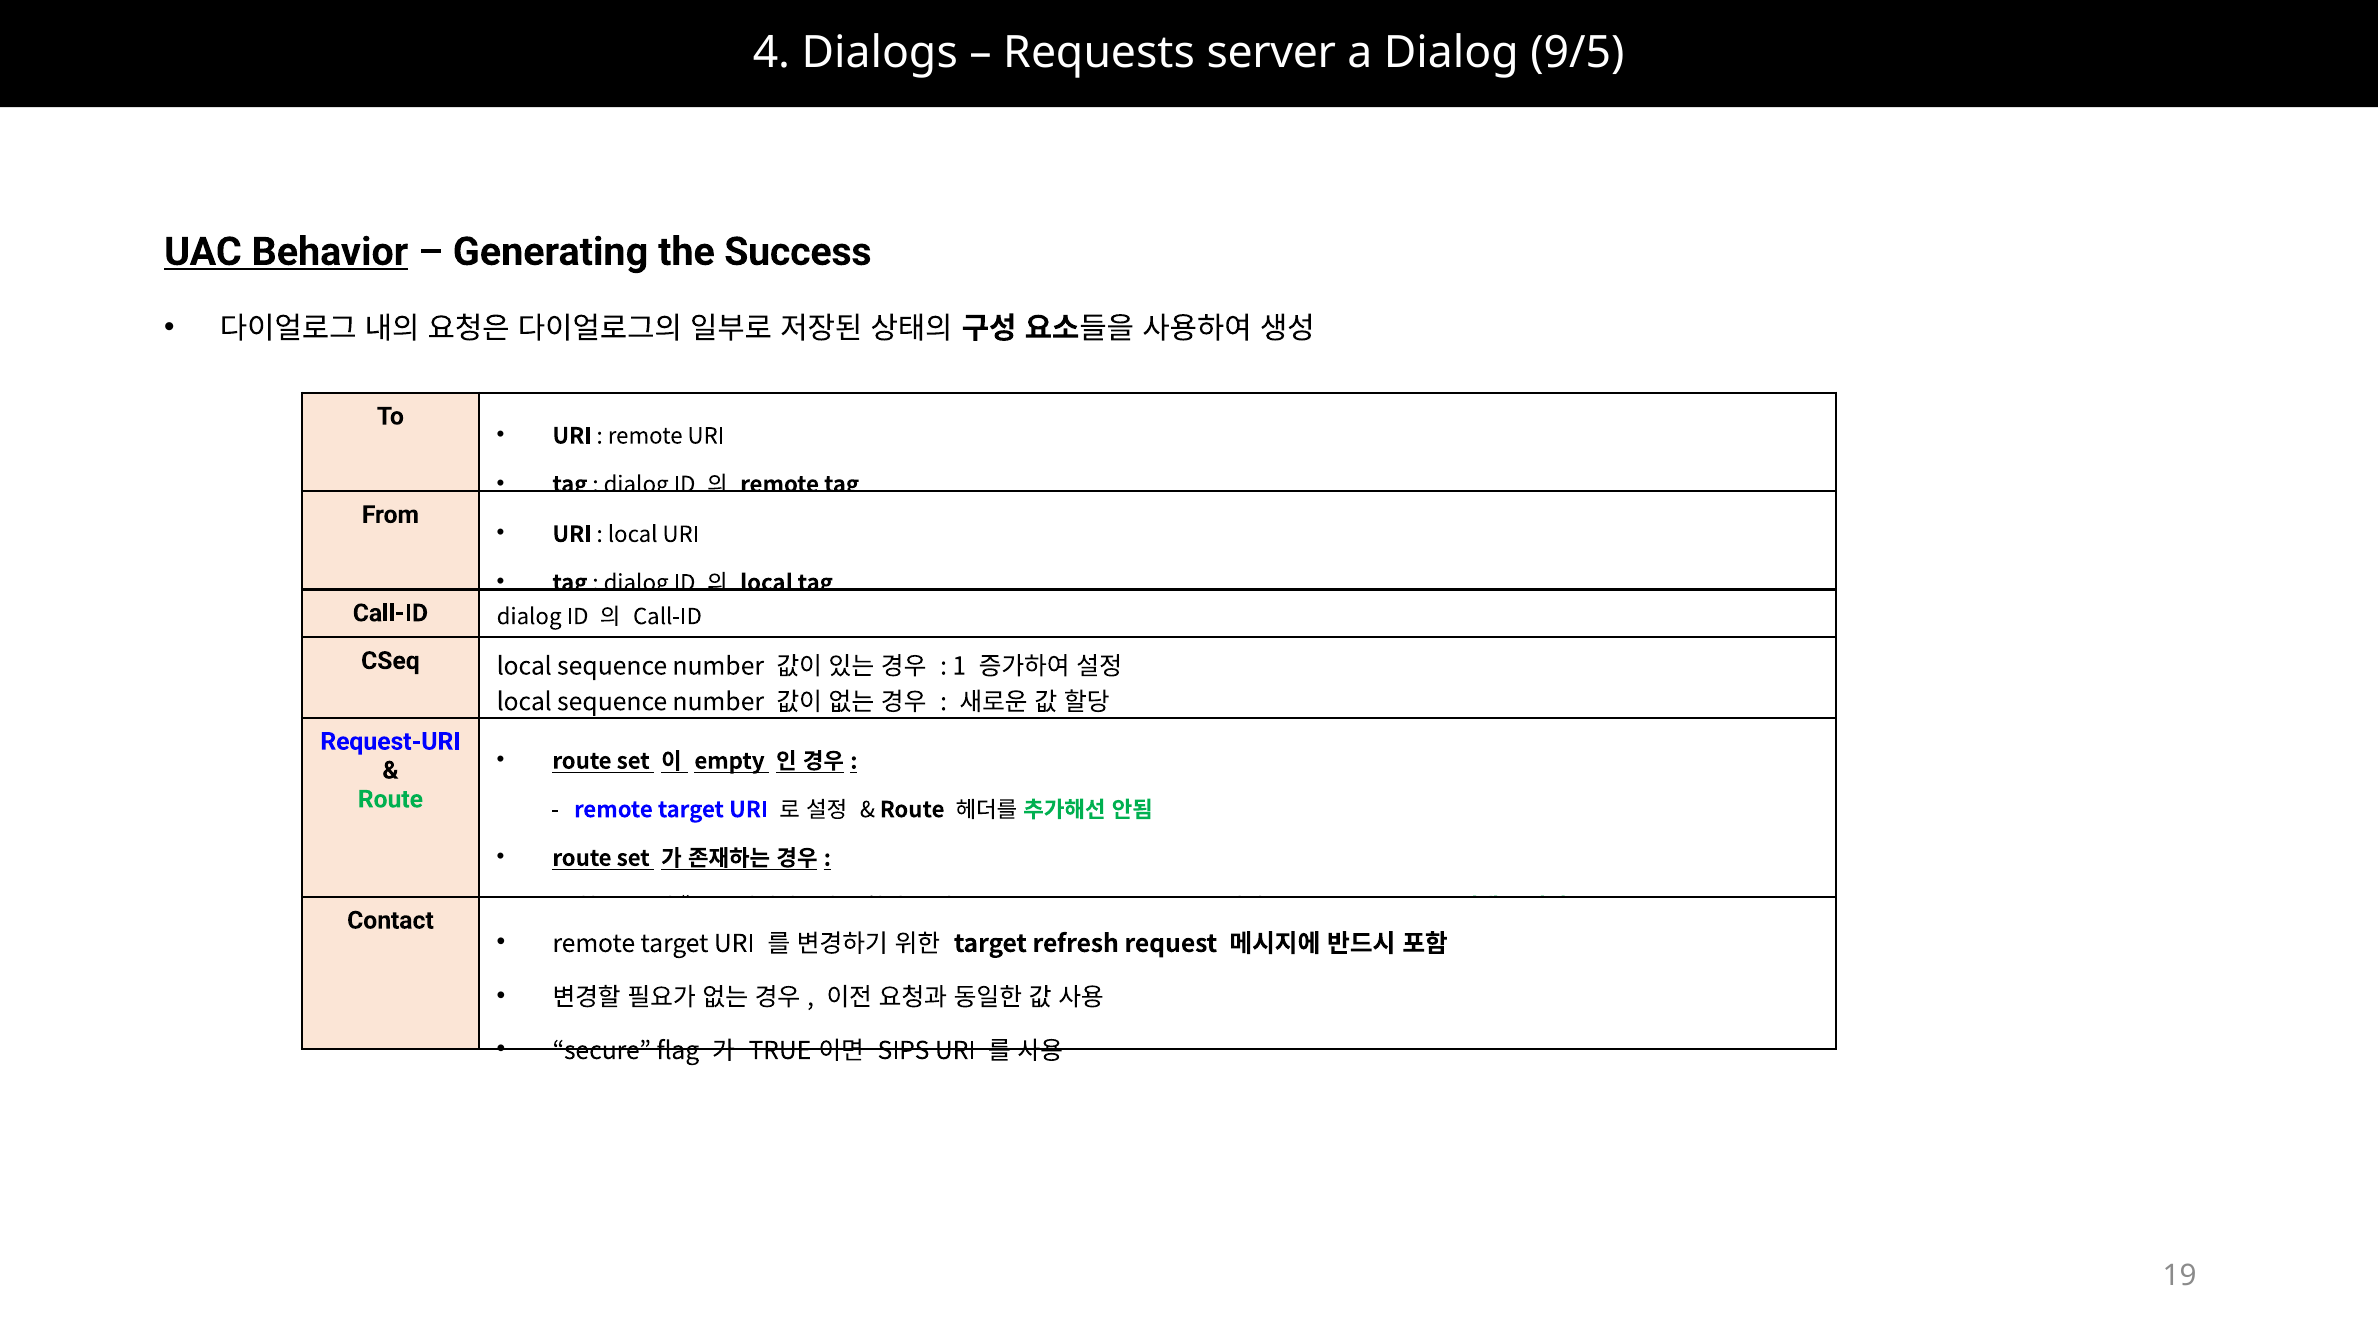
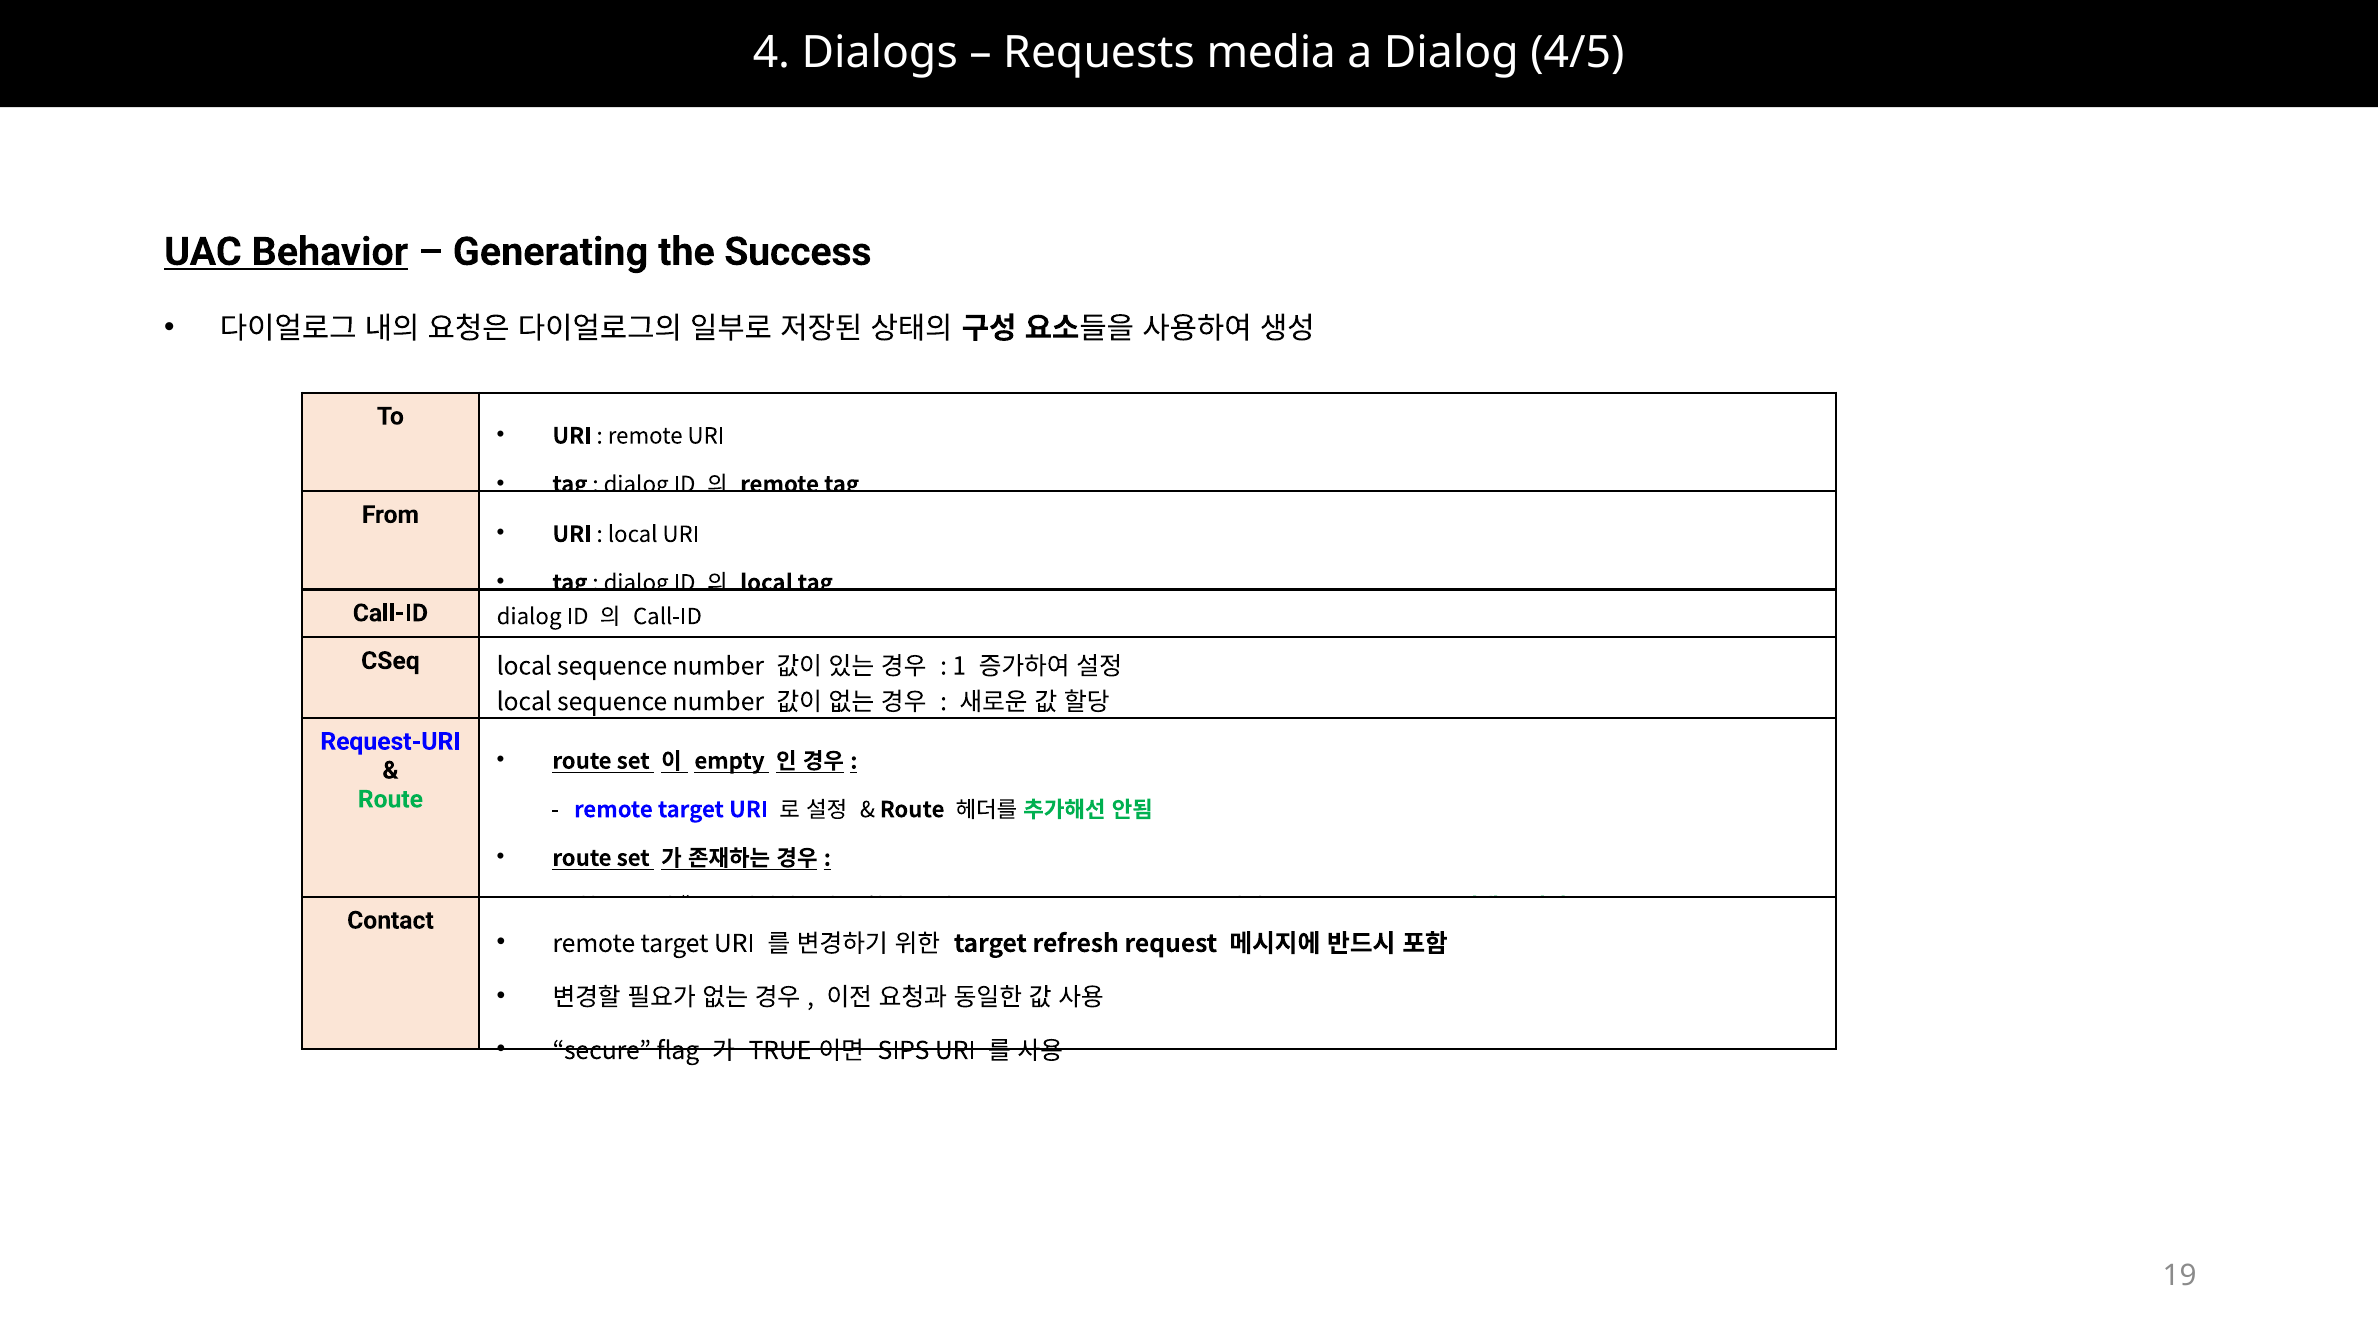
server: server -> media (1271, 53)
9/5: 9/5 -> 4/5 (1577, 53)
